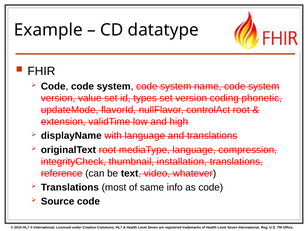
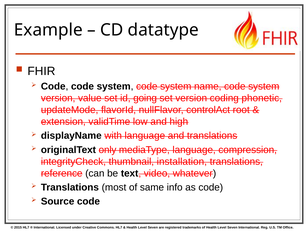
types: types -> going (145, 98)
originalText root: root -> only (108, 150)
